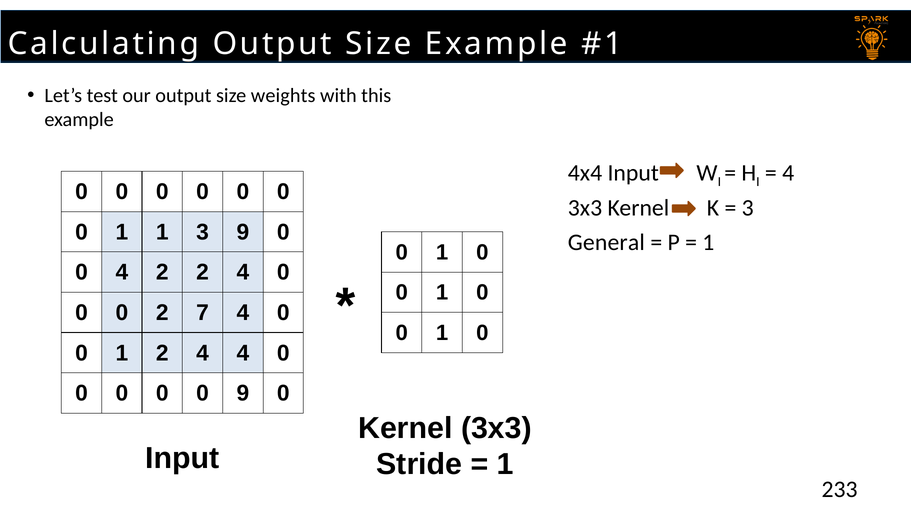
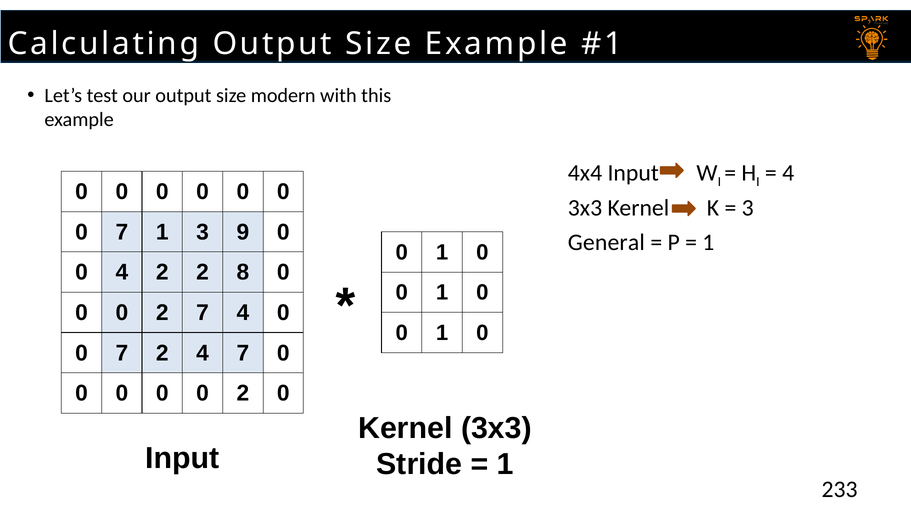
weights: weights -> modern (283, 96)
1: 1 -> 7 (122, 232)
2 2 4: 4 -> 8 (243, 273)
1: 1 -> 7 (122, 353)
4 4: 4 -> 7 (243, 353)
9: 9 -> 2 (243, 394)
